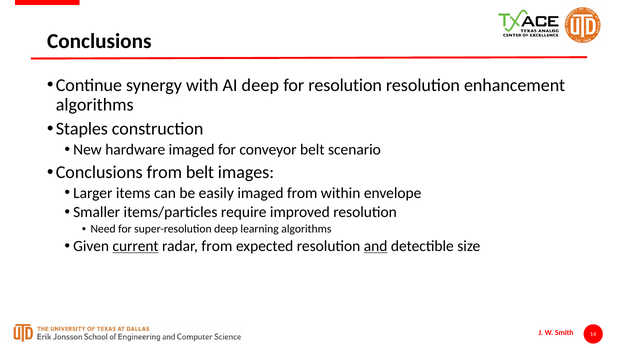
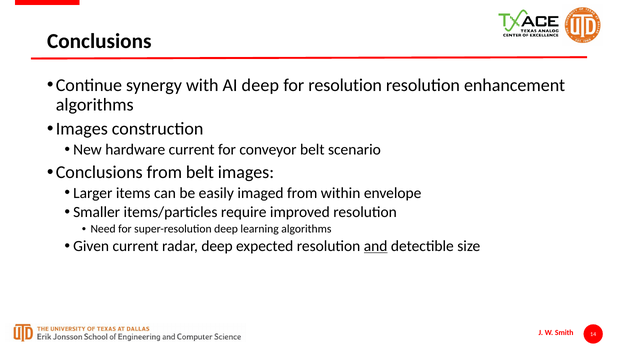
Staples: Staples -> Images (82, 129)
hardware imaged: imaged -> current (192, 149)
current underline: present -> none (136, 246)
radar from: from -> deep (217, 246)
